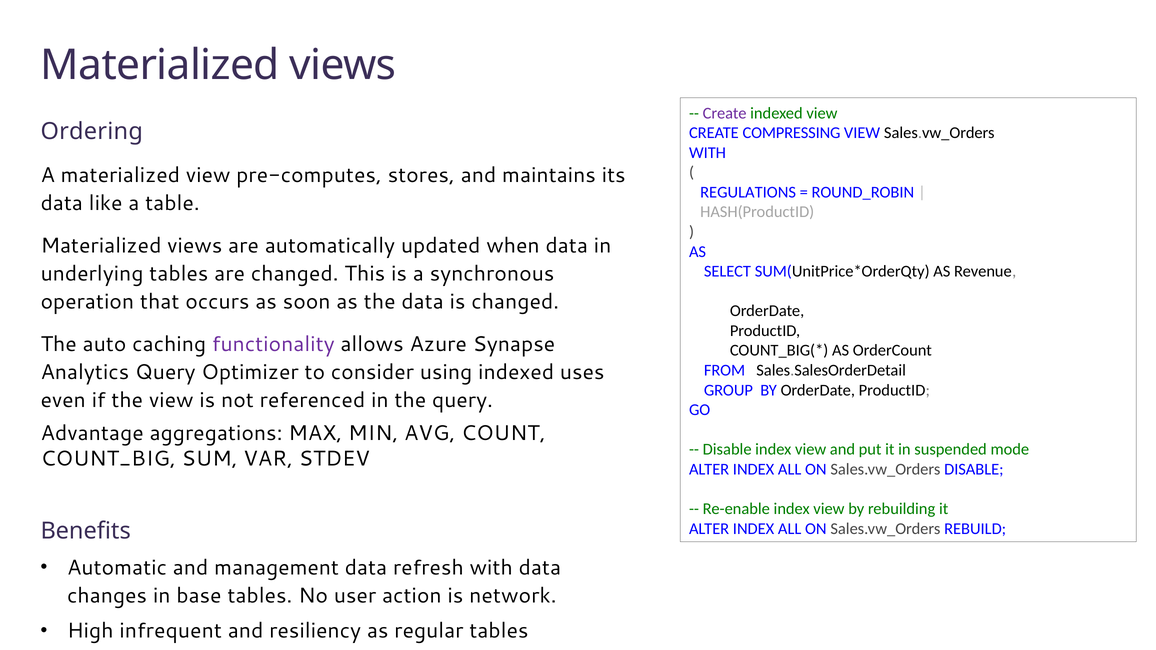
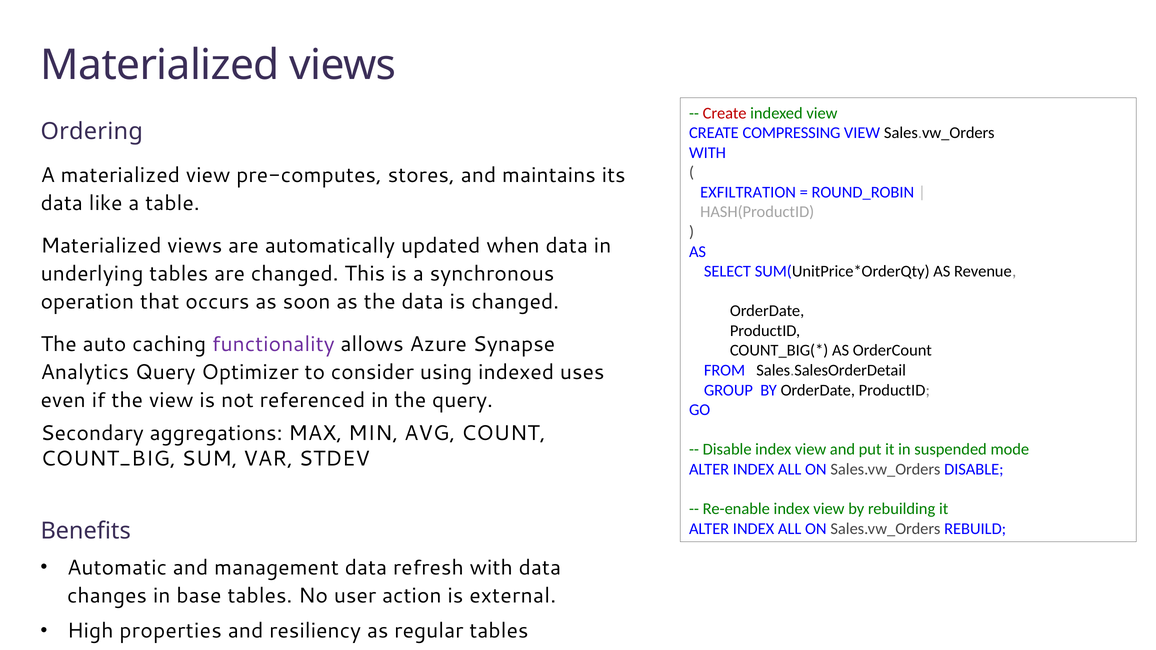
Create colour: purple -> red (725, 113)
REGULATIONS: REGULATIONS -> EXFILTRATION (748, 192)
Advantage: Advantage -> Secondary (92, 433)
network: network -> external (513, 596)
infrequent: infrequent -> properties (171, 631)
